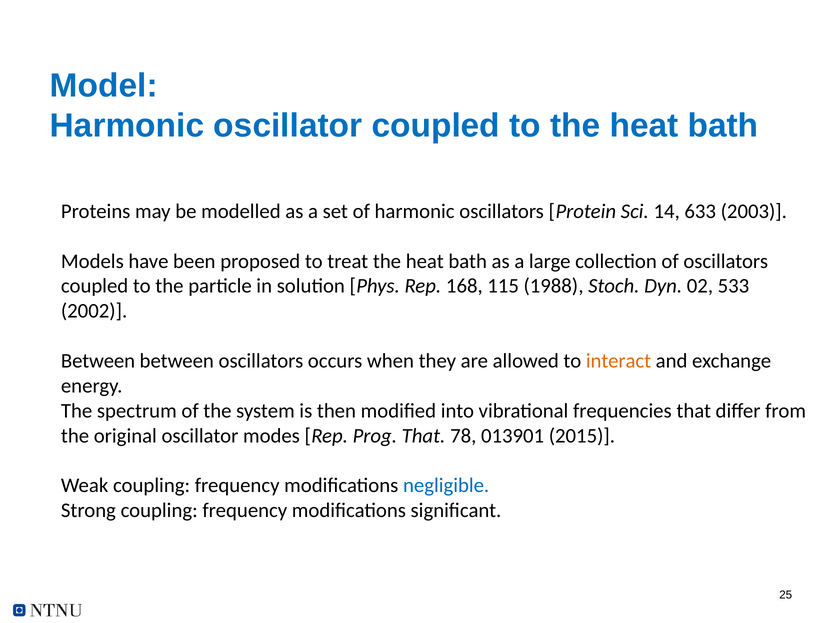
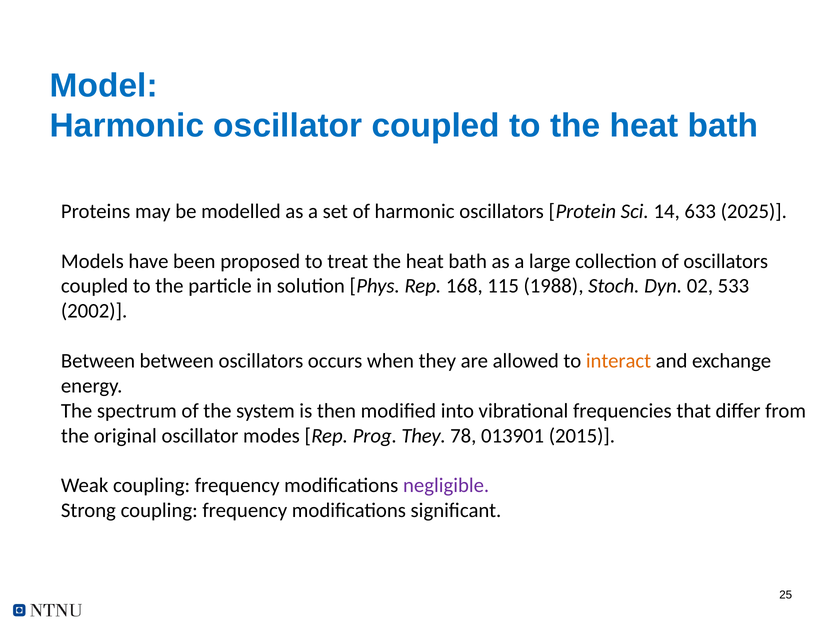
2003: 2003 -> 2025 (754, 211)
Prog That: That -> They (424, 436)
negligible colour: blue -> purple (446, 486)
